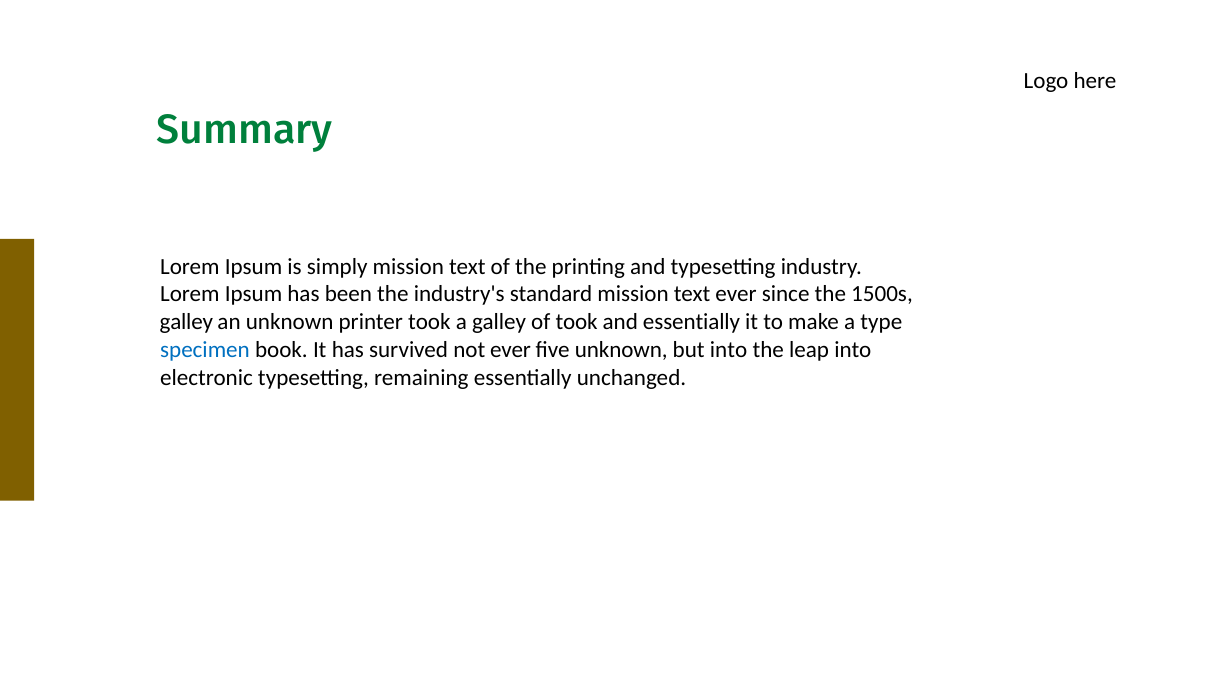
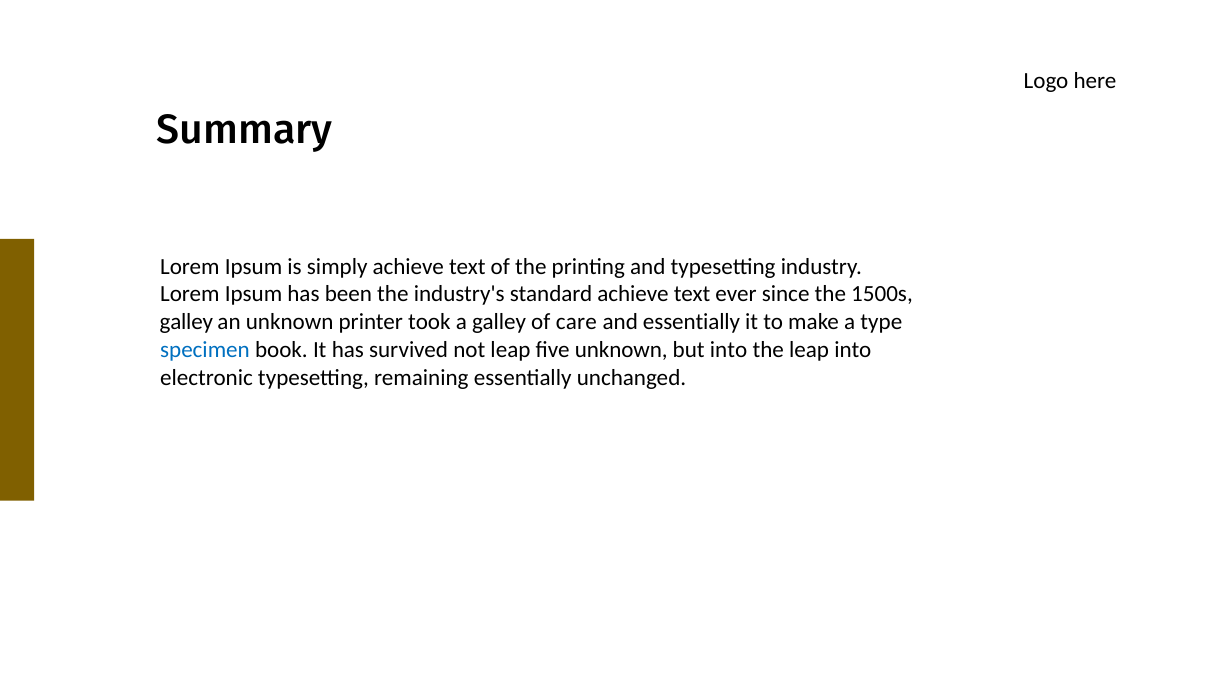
Summary colour: green -> black (244, 130)
simply mission: mission -> achieve (408, 267)
standard mission: mission -> achieve (633, 294)
of took: took -> care (576, 322)
not ever: ever -> leap (510, 350)
